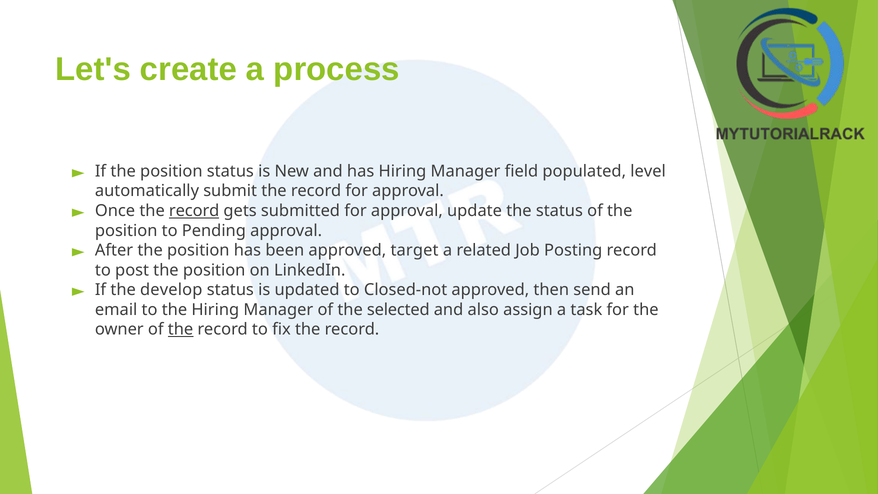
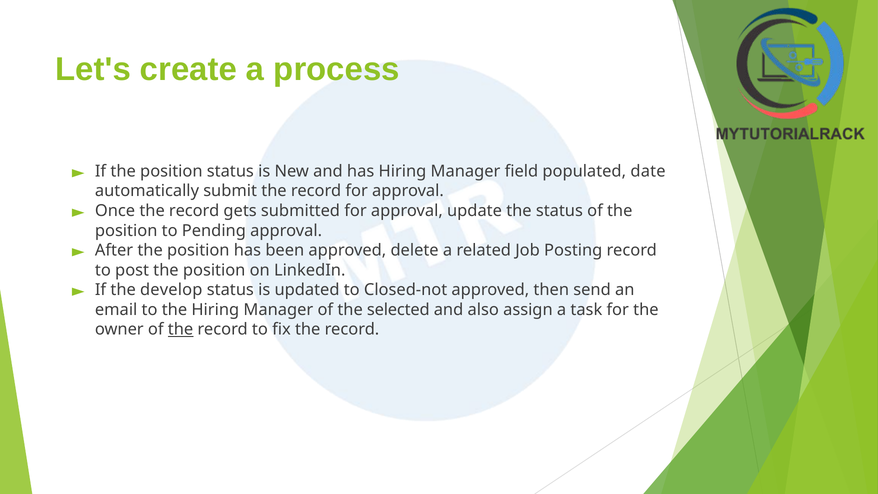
level: level -> date (648, 171)
record underline: present -> none (194, 211)
target: target -> delete (415, 250)
